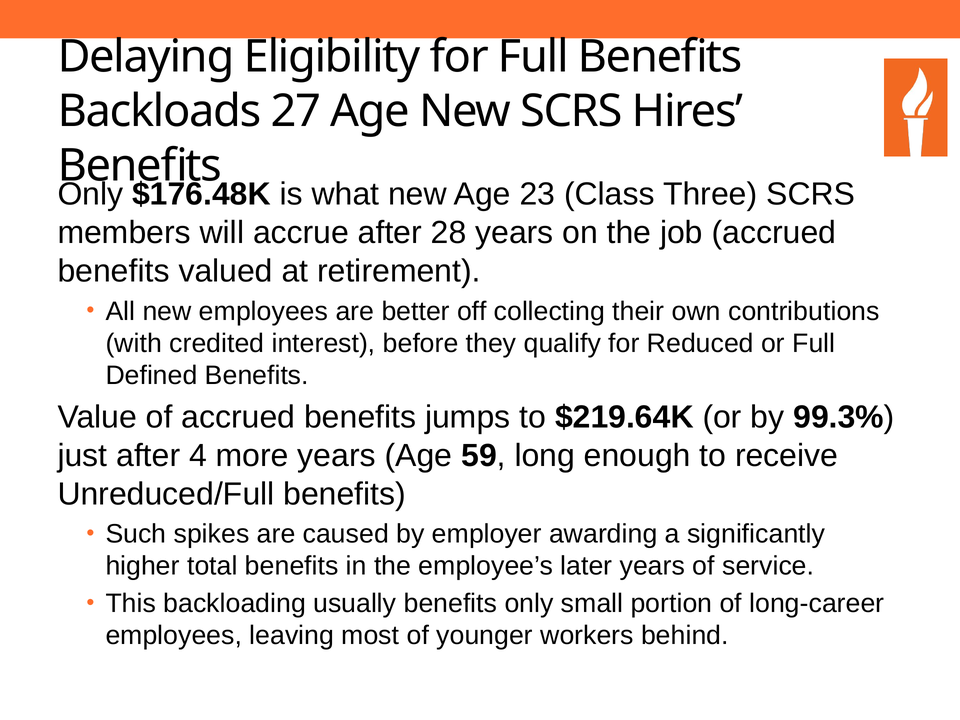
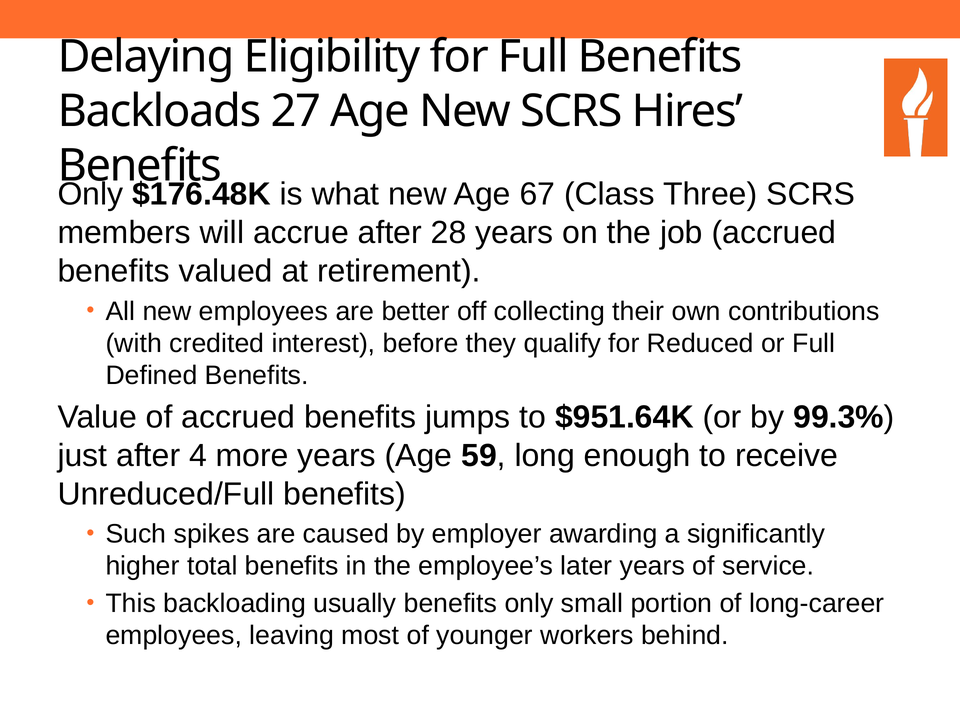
23: 23 -> 67 (537, 194)
$219.64K: $219.64K -> $951.64K (624, 417)
